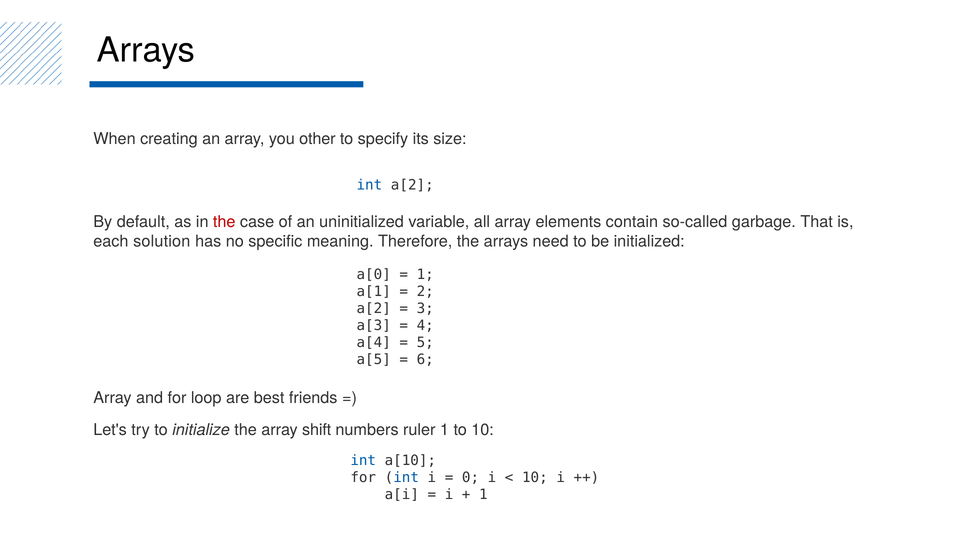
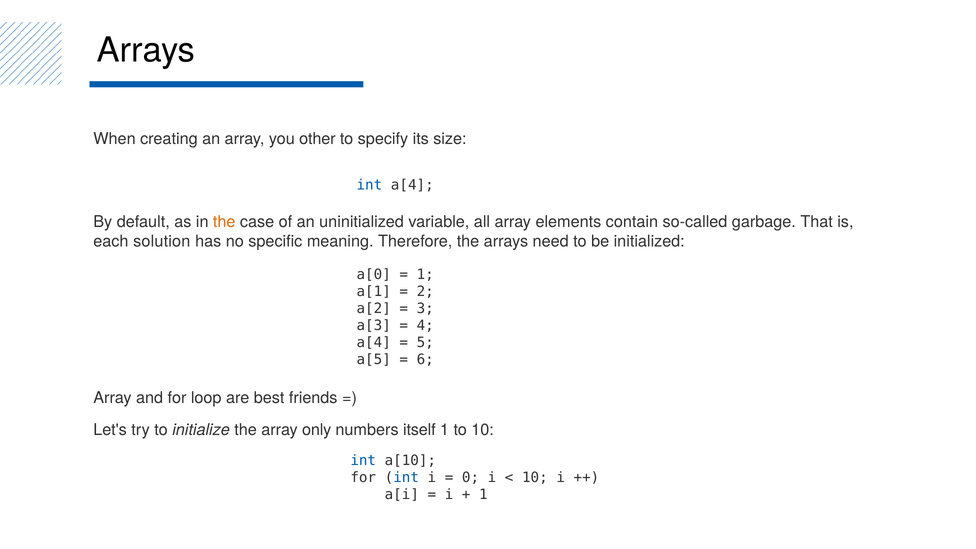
int a[2: a[2 -> a[4 (412, 185)
the colour: red -> orange (224, 222)
shift: shift -> only (317, 430)
ruler: ruler -> itself (419, 430)
